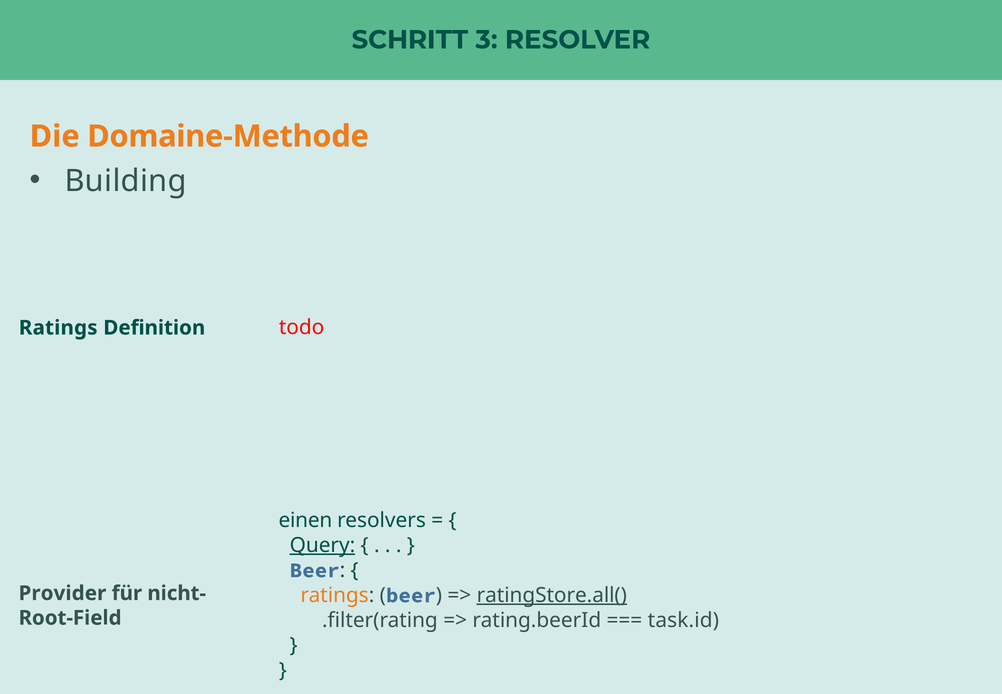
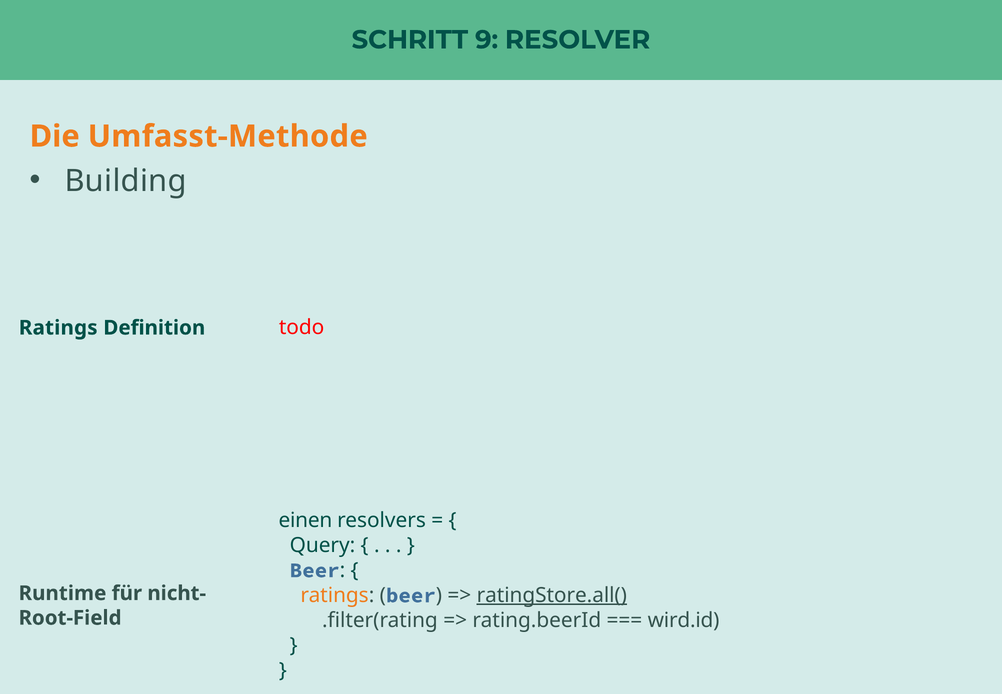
3: 3 -> 9 (487, 40)
Domaine-Methode: Domaine-Methode -> Umfasst-Methode (228, 136)
Query underline: present -> none (322, 545)
Provider: Provider -> Runtime (62, 593)
task.id: task.id -> wird.id (684, 620)
